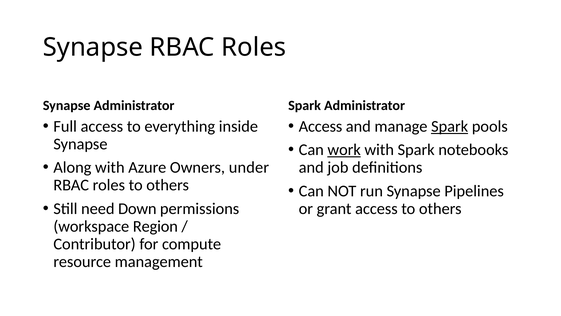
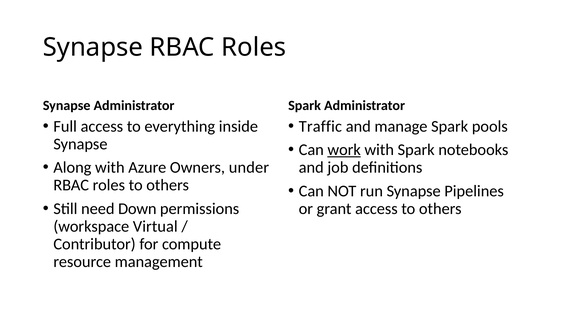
Access: Access -> Traffic (320, 126)
Spark underline: present -> none (450, 126)
Region: Region -> Virtual (155, 226)
